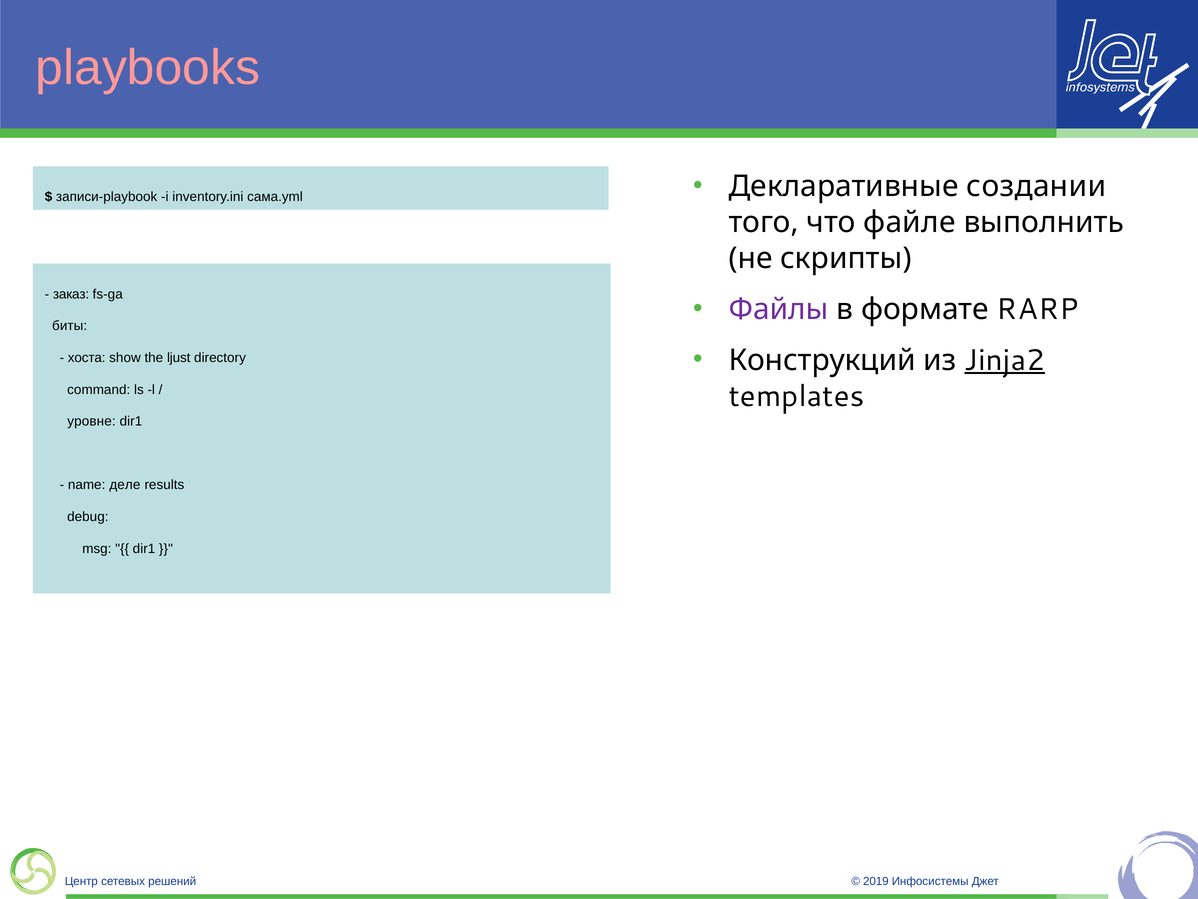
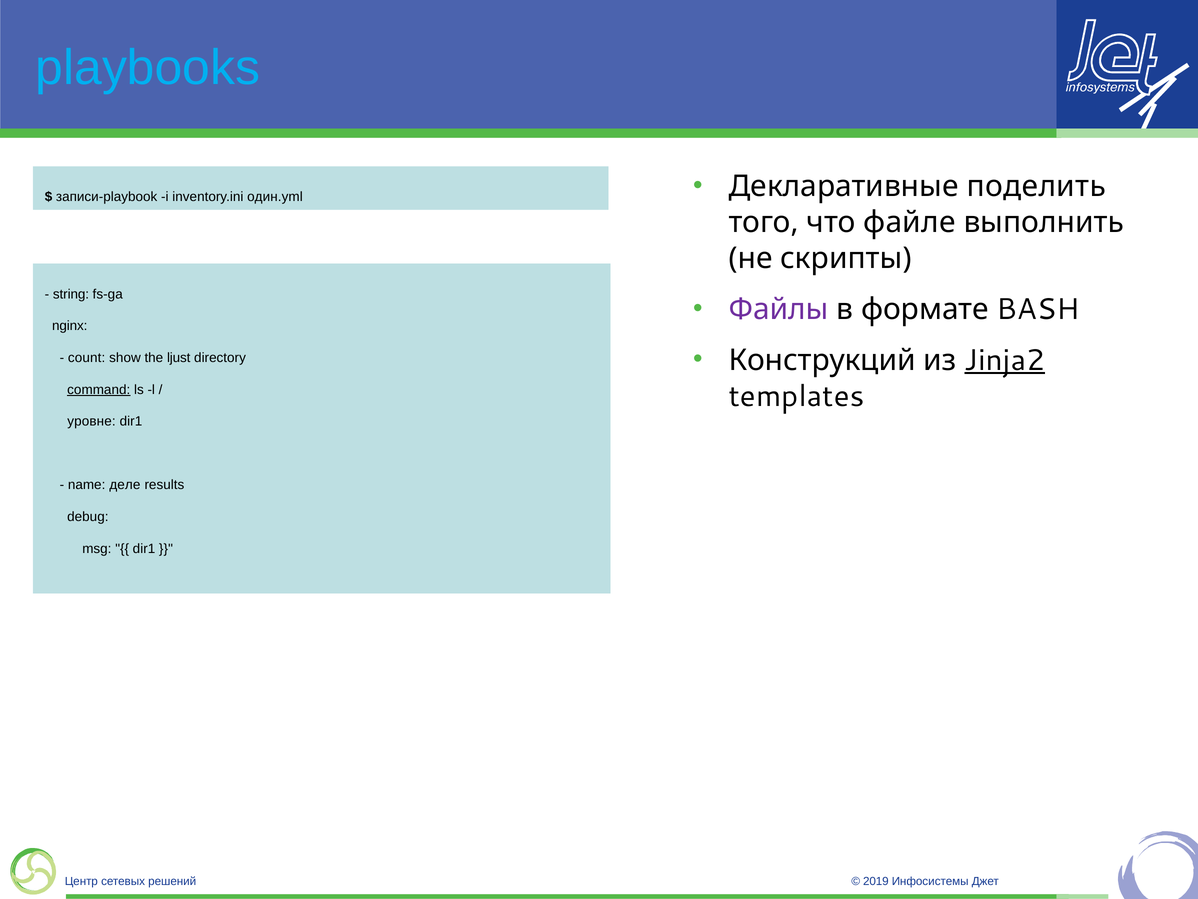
playbooks colour: pink -> light blue (148, 68)
создании: создании -> поделить (1036, 186)
сама.yml: сама.yml -> один.yml (275, 197)
заказ: заказ -> string (71, 294)
RARP: RARP -> BASH (1038, 309)
биты: биты -> nginx (70, 326)
хоста: хоста -> count (87, 358)
command underline: none -> present (99, 389)
